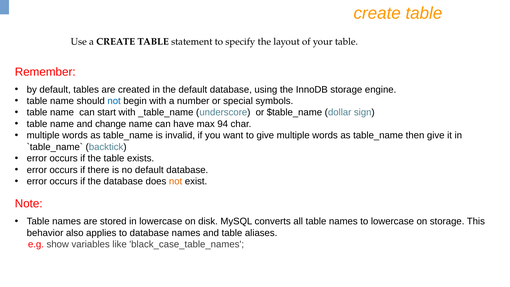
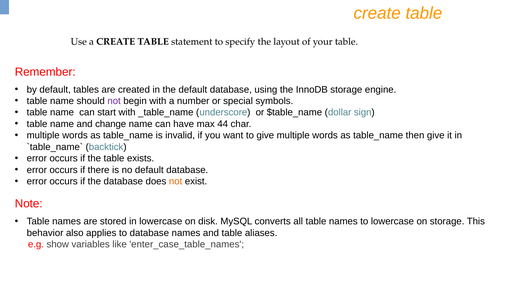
not colour: blue -> purple (114, 101)
94: 94 -> 44 (223, 124)
black_case_table_names: black_case_table_names -> enter_case_table_names (187, 244)
